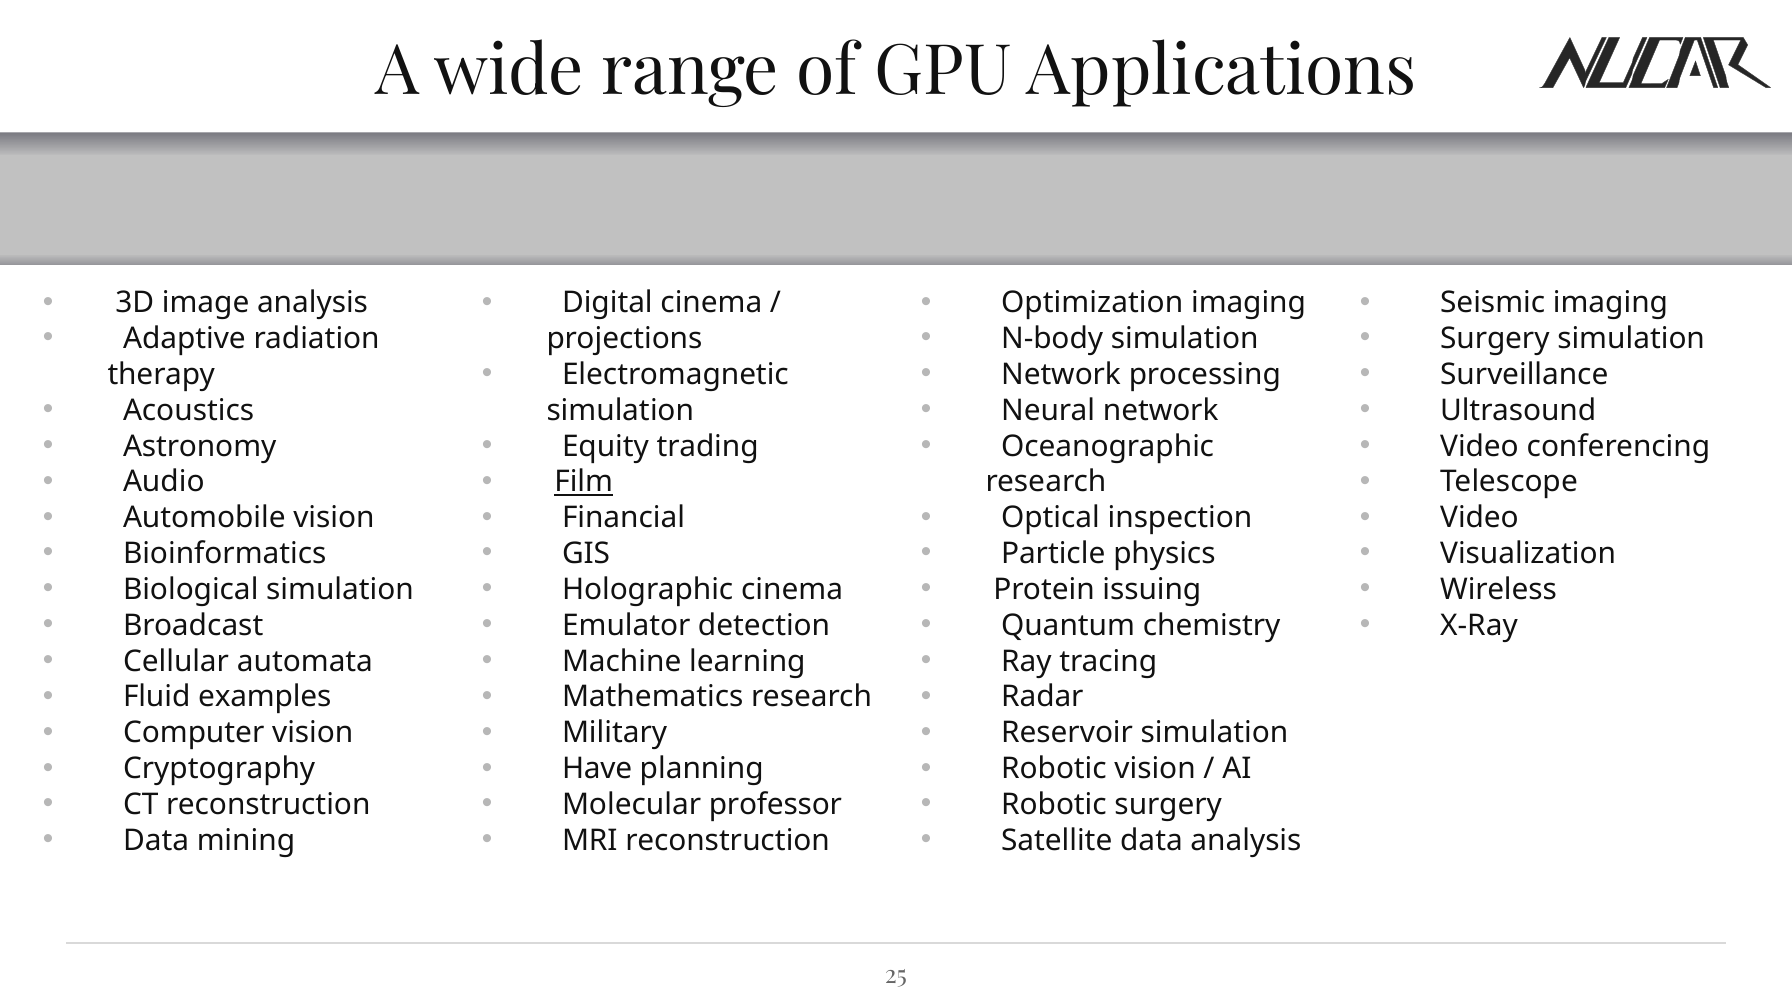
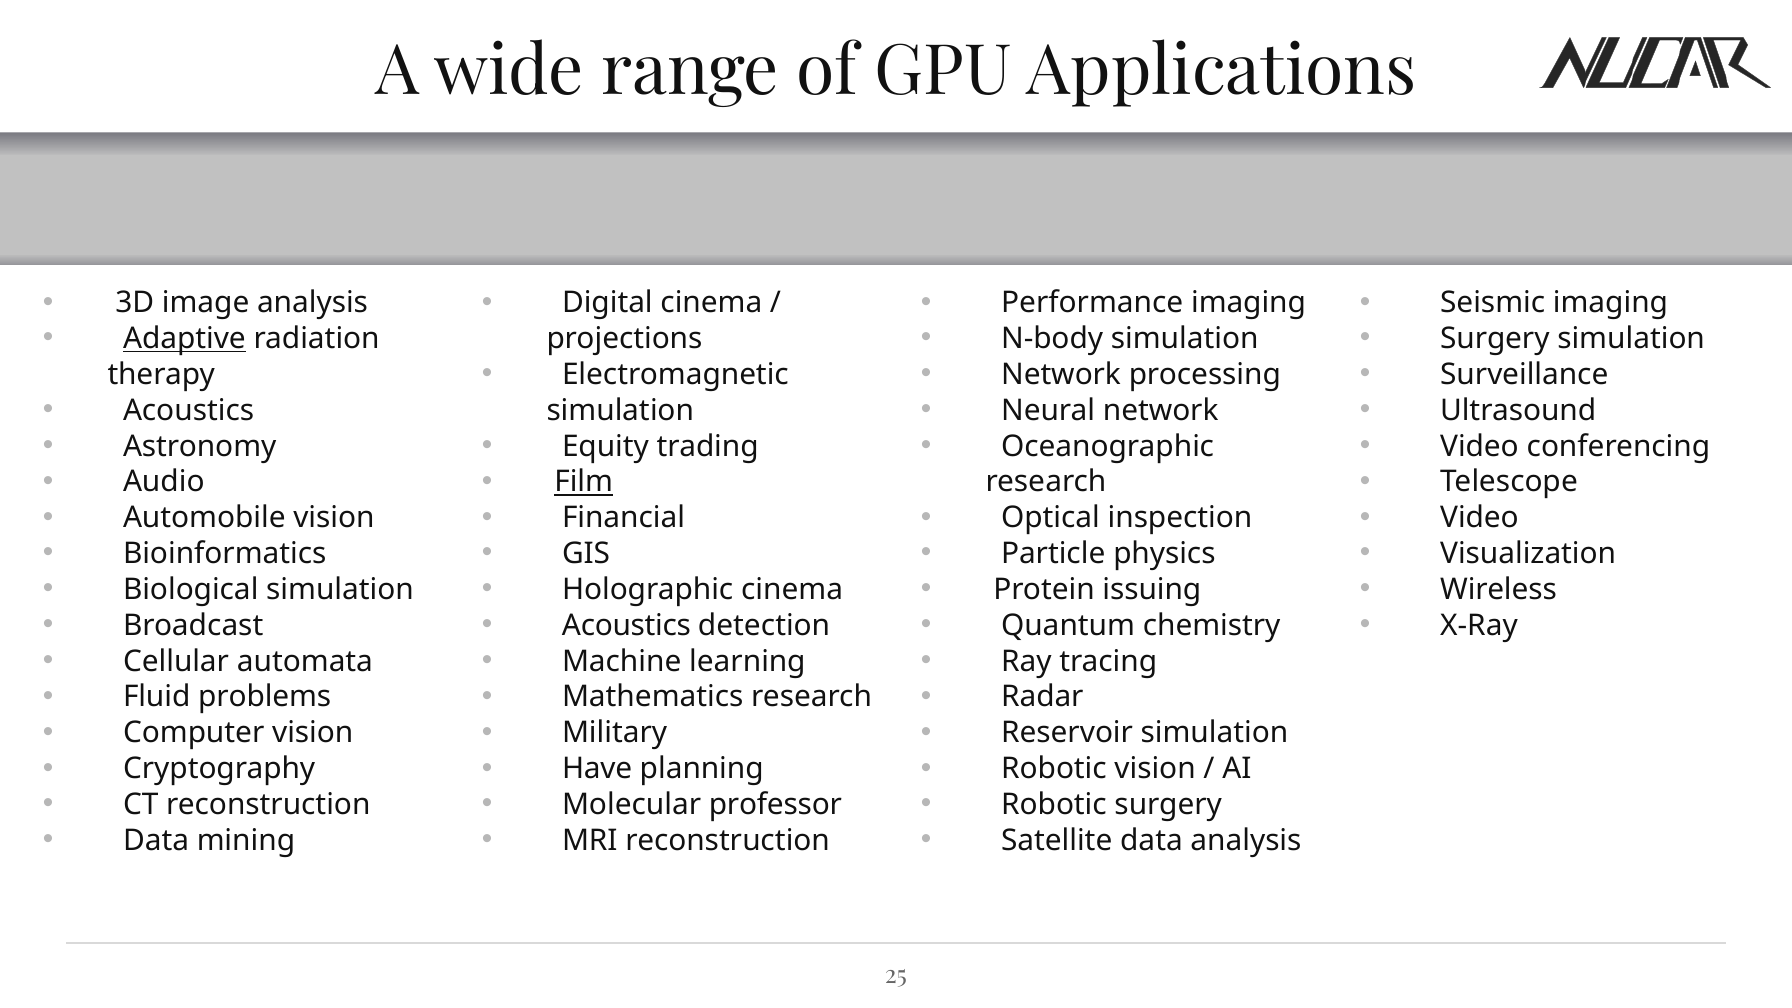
Optimization: Optimization -> Performance (1092, 303)
Adaptive underline: none -> present (184, 339)
Emulator: Emulator -> Acoustics (626, 625)
examples: examples -> problems (265, 697)
